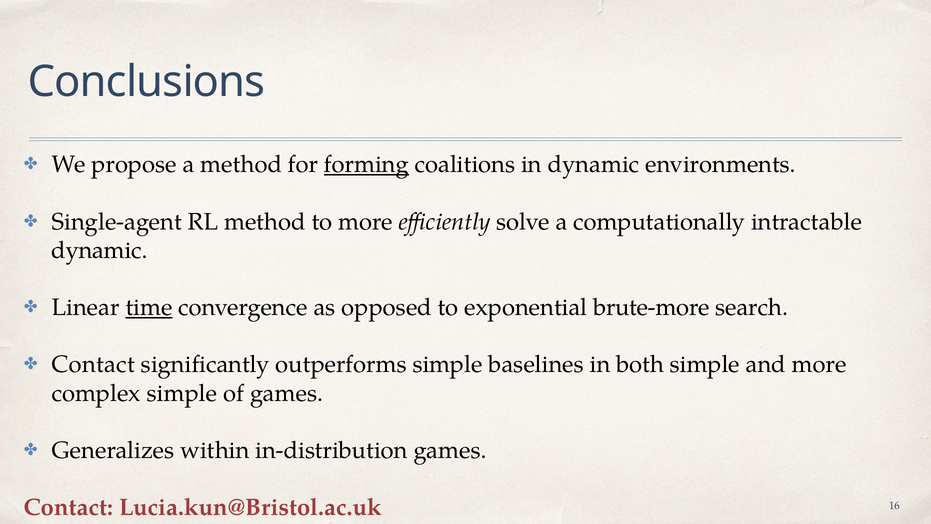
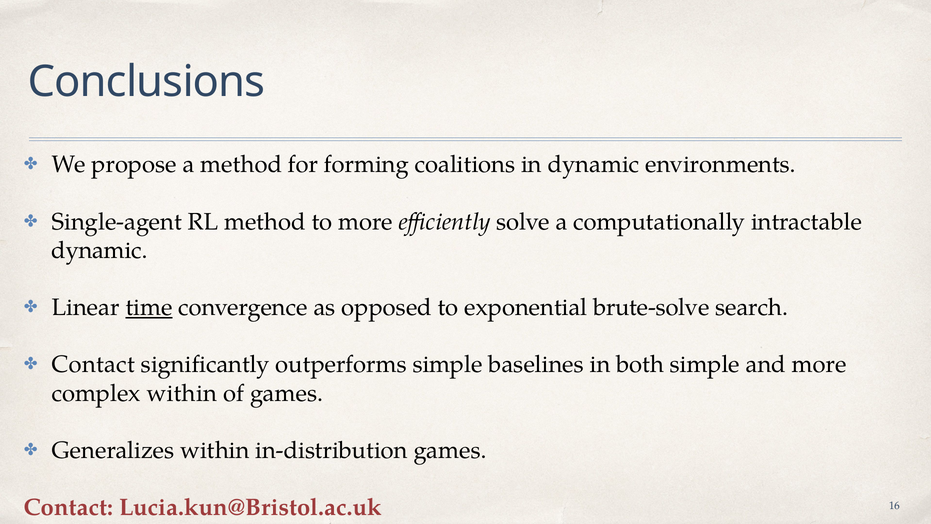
forming underline: present -> none (366, 165)
brute-more: brute-more -> brute-solve (651, 307)
complex simple: simple -> within (182, 393)
